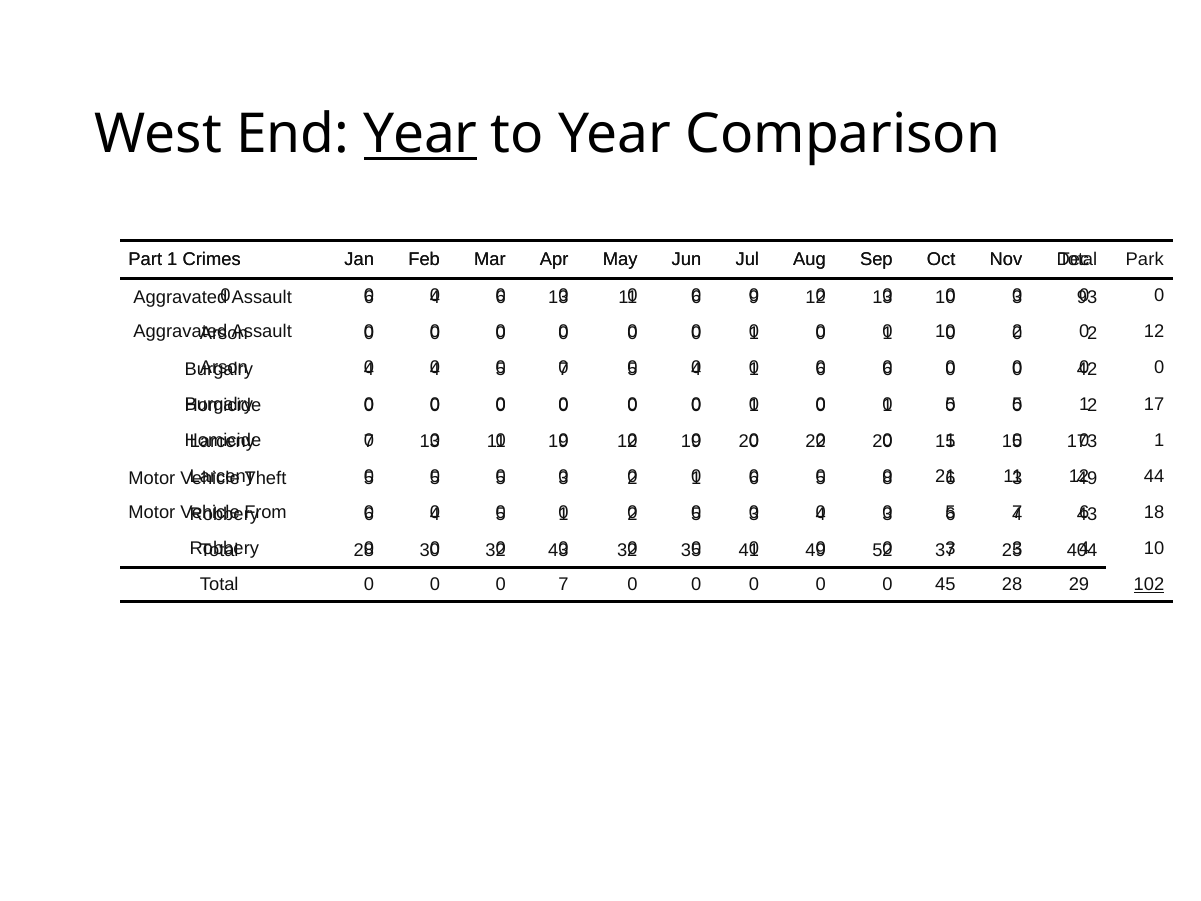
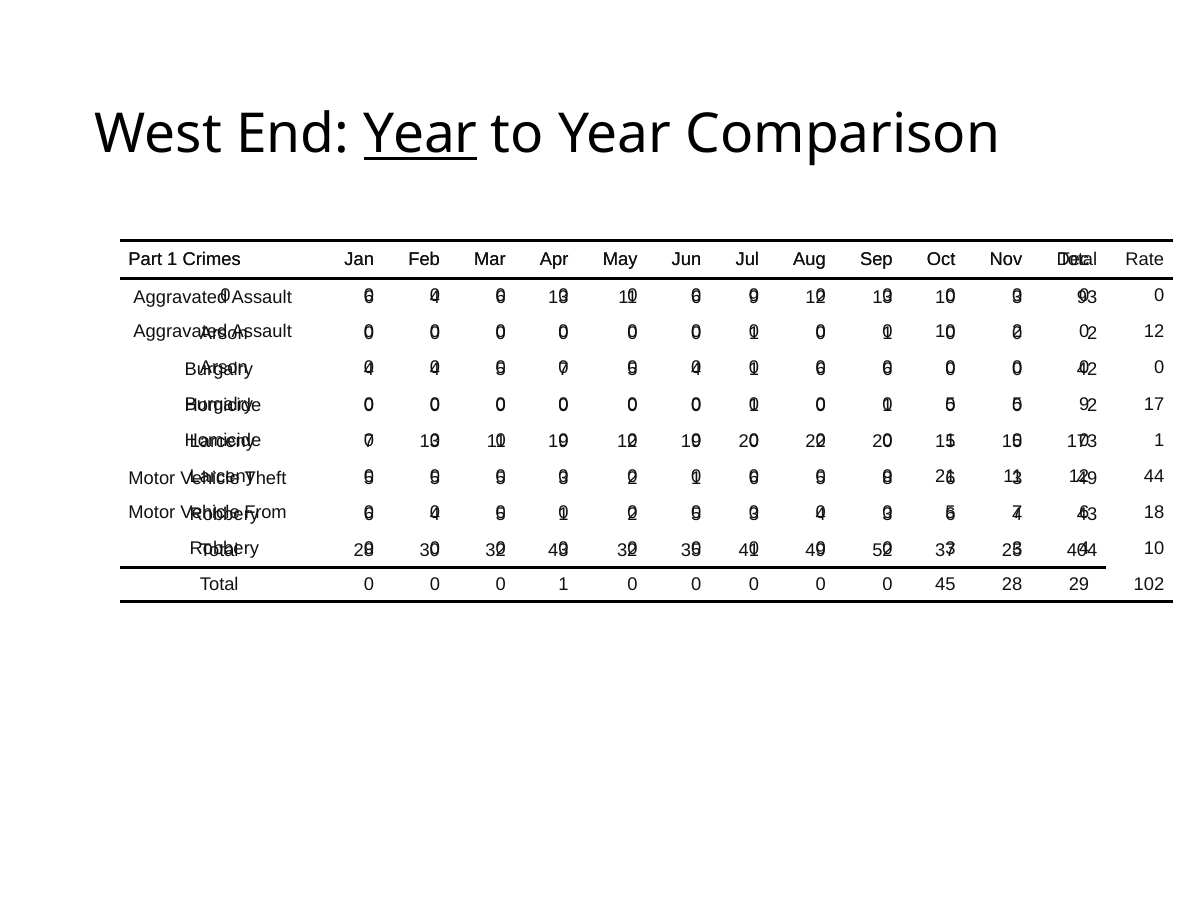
Park: Park -> Rate (1145, 259)
1: 1 -> 9 (1084, 404)
7: 7 -> 1 (563, 585)
102 underline: present -> none (1149, 585)
